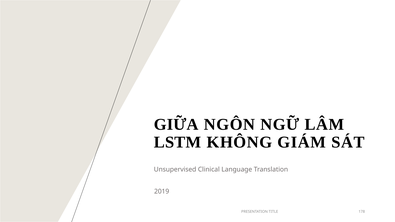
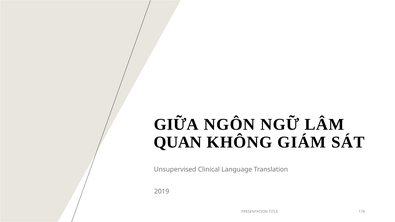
LSTM: LSTM -> QUAN (178, 142)
